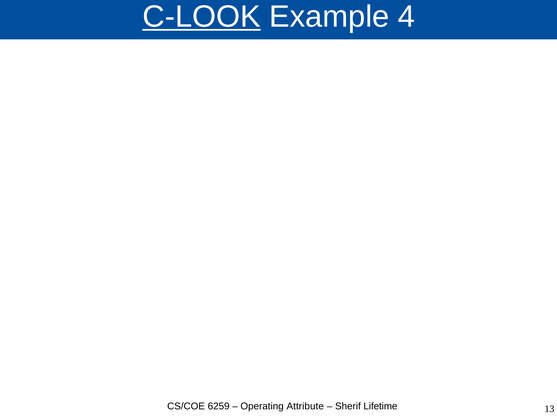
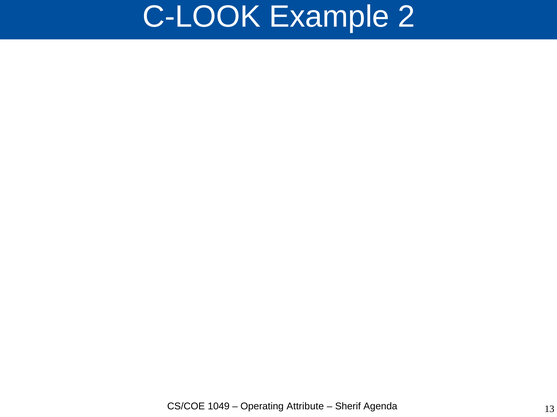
C-LOOK underline: present -> none (202, 17)
4: 4 -> 2 (406, 17)
6259: 6259 -> 1049 (219, 407)
Lifetime: Lifetime -> Agenda (380, 407)
